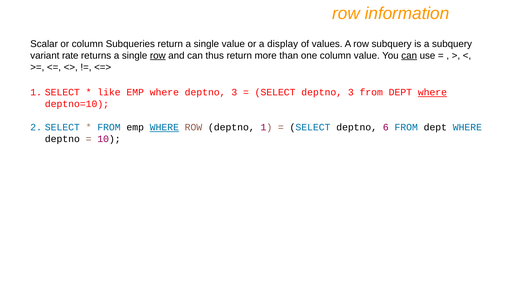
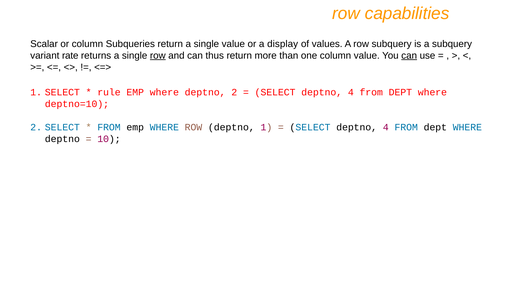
information: information -> capabilities (407, 13)
like: like -> rule (109, 93)
where deptno 3: 3 -> 2 (234, 93)
3: 3 -> 4 (351, 93)
where underline: present -> none (432, 93)
WHERE underline: present -> none (164, 128)
6: 6 -> 4 (386, 128)
